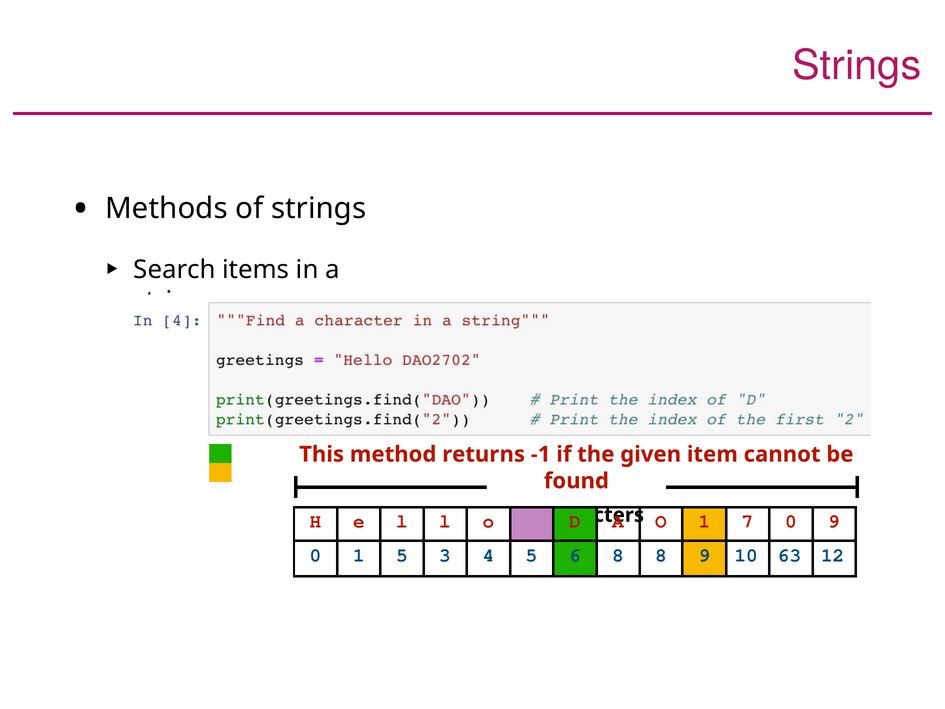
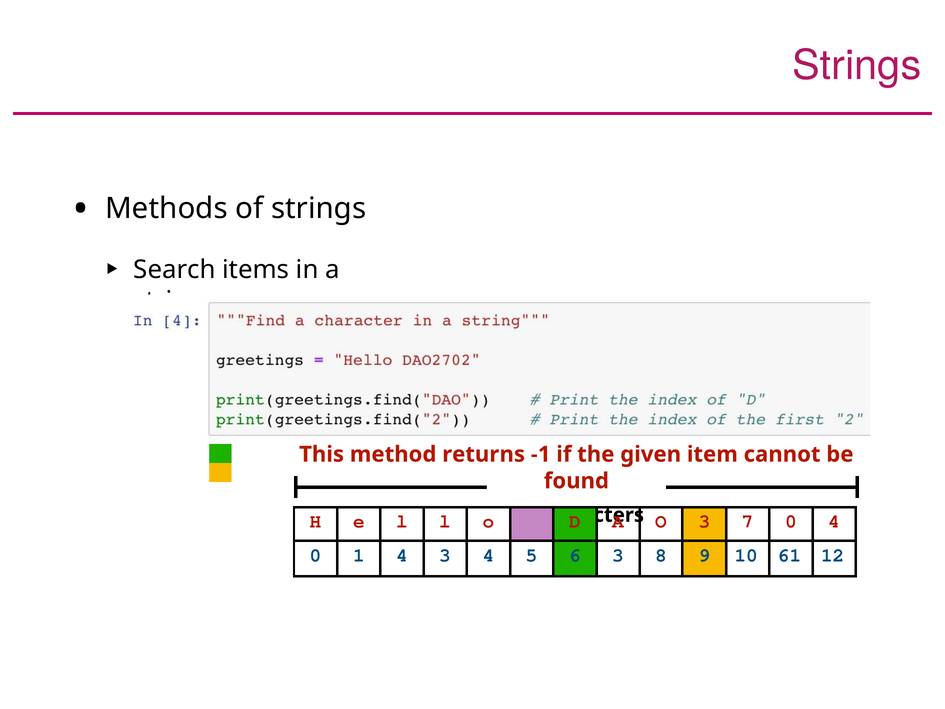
O 1: 1 -> 3 (704, 521)
0 9: 9 -> 4 (834, 521)
1 5: 5 -> 4 (402, 555)
6 8: 8 -> 3 (618, 555)
63: 63 -> 61 (790, 555)
